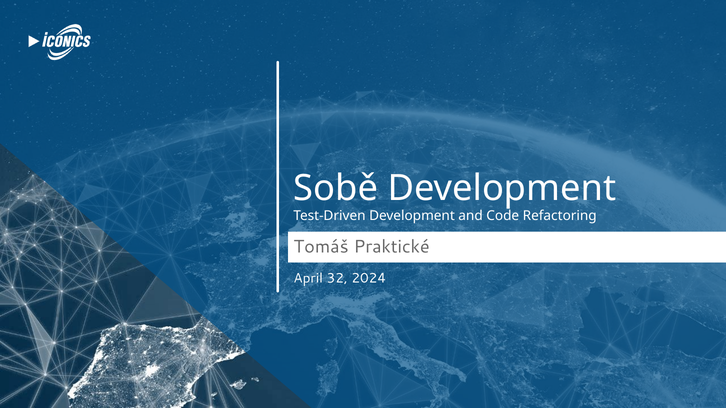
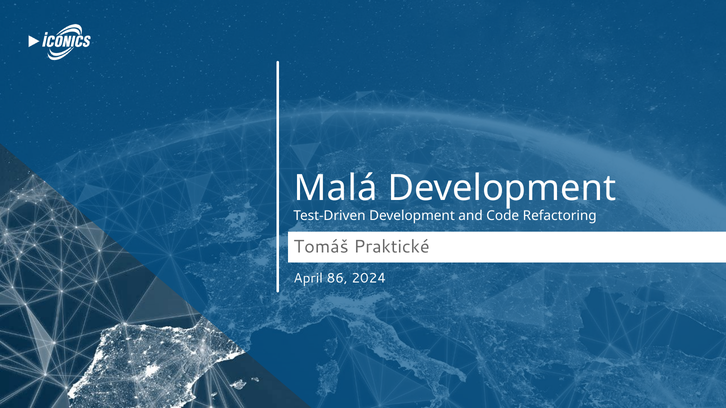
Sobě: Sobě -> Malá (336, 189)
32: 32 -> 86 (337, 279)
